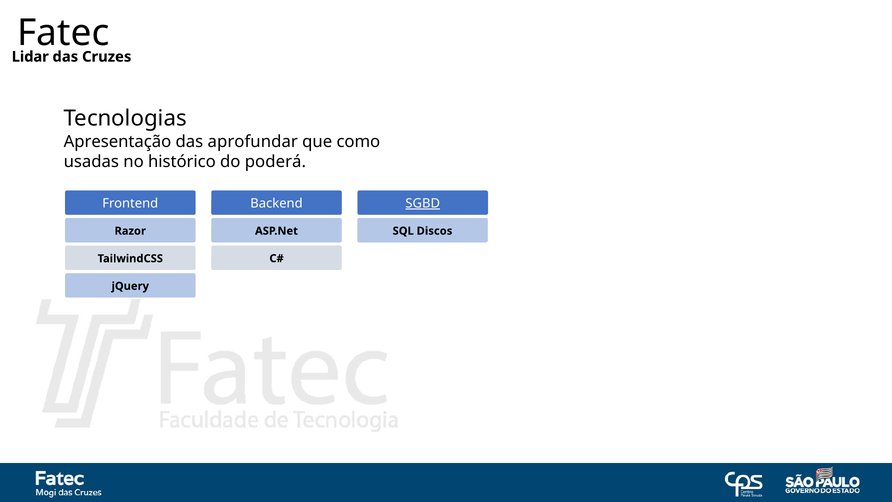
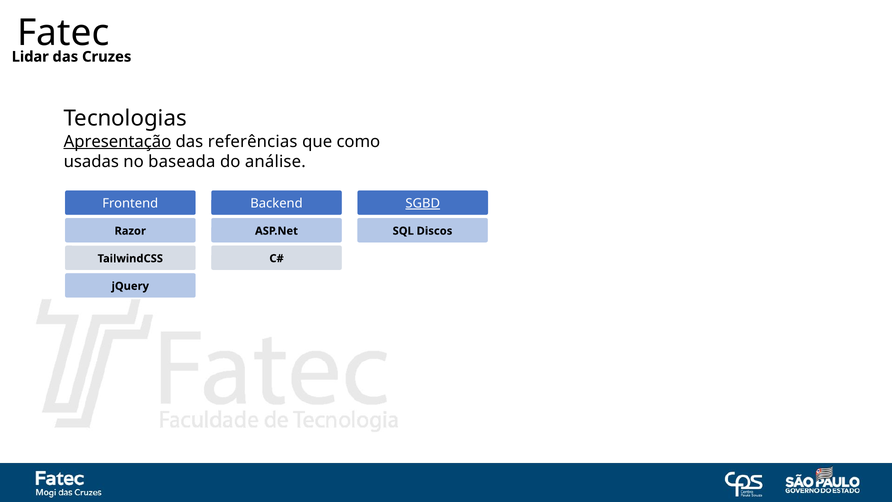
Apresentação underline: none -> present (117, 141)
aprofundar: aprofundar -> referências (253, 141)
histórico: histórico -> baseada (182, 162)
poderá: poderá -> análise (275, 162)
